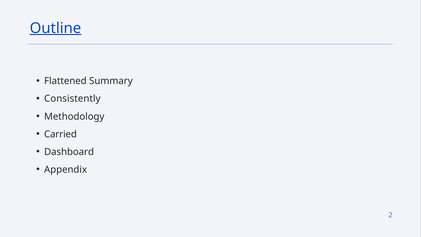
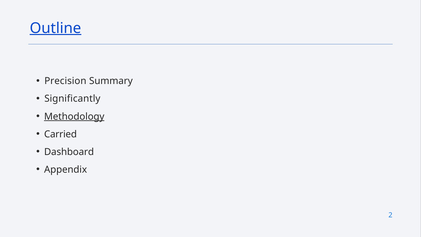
Flattened: Flattened -> Precision (65, 81)
Consistently: Consistently -> Significantly (72, 99)
Methodology underline: none -> present (74, 116)
